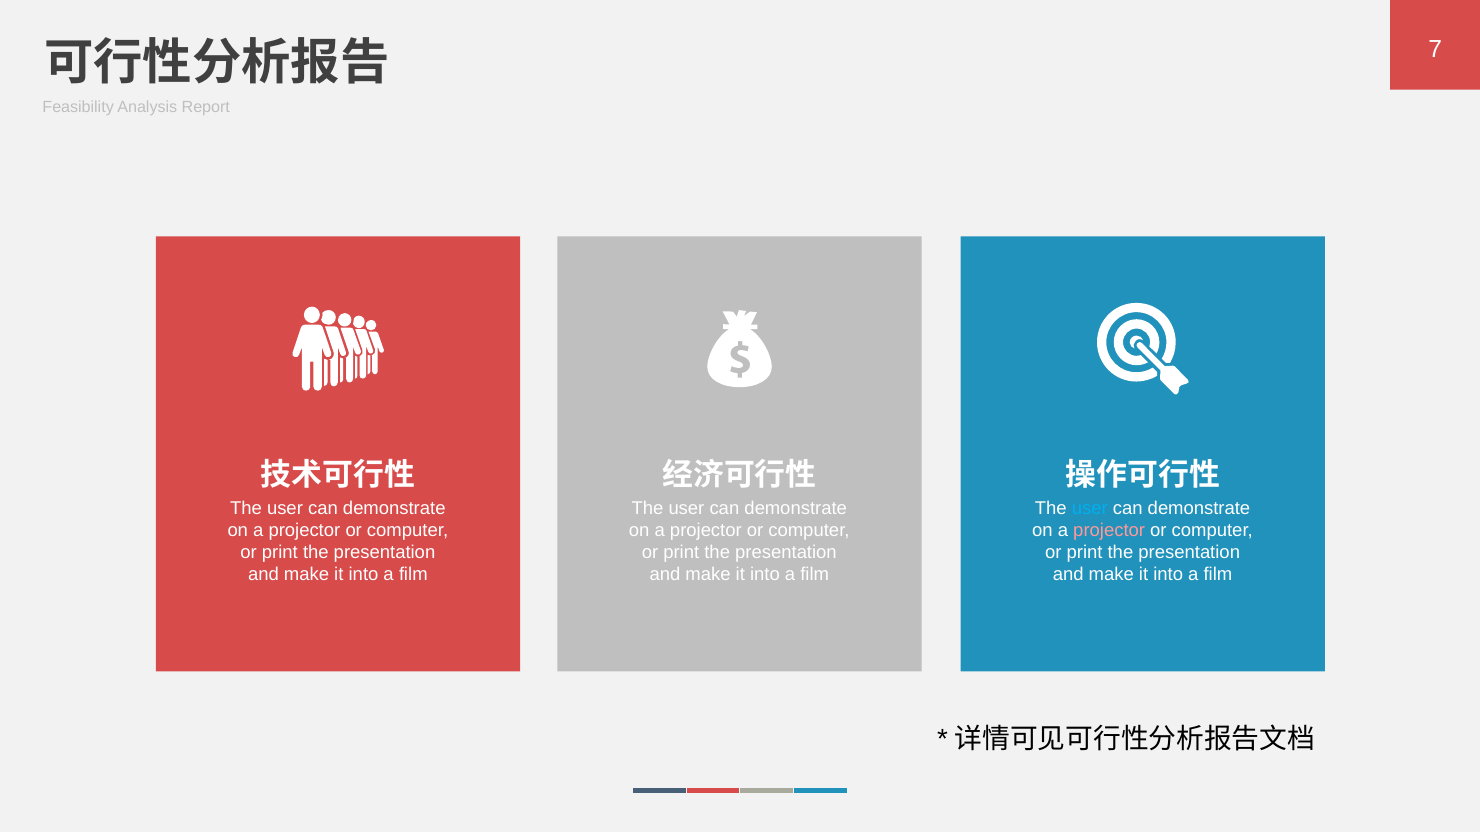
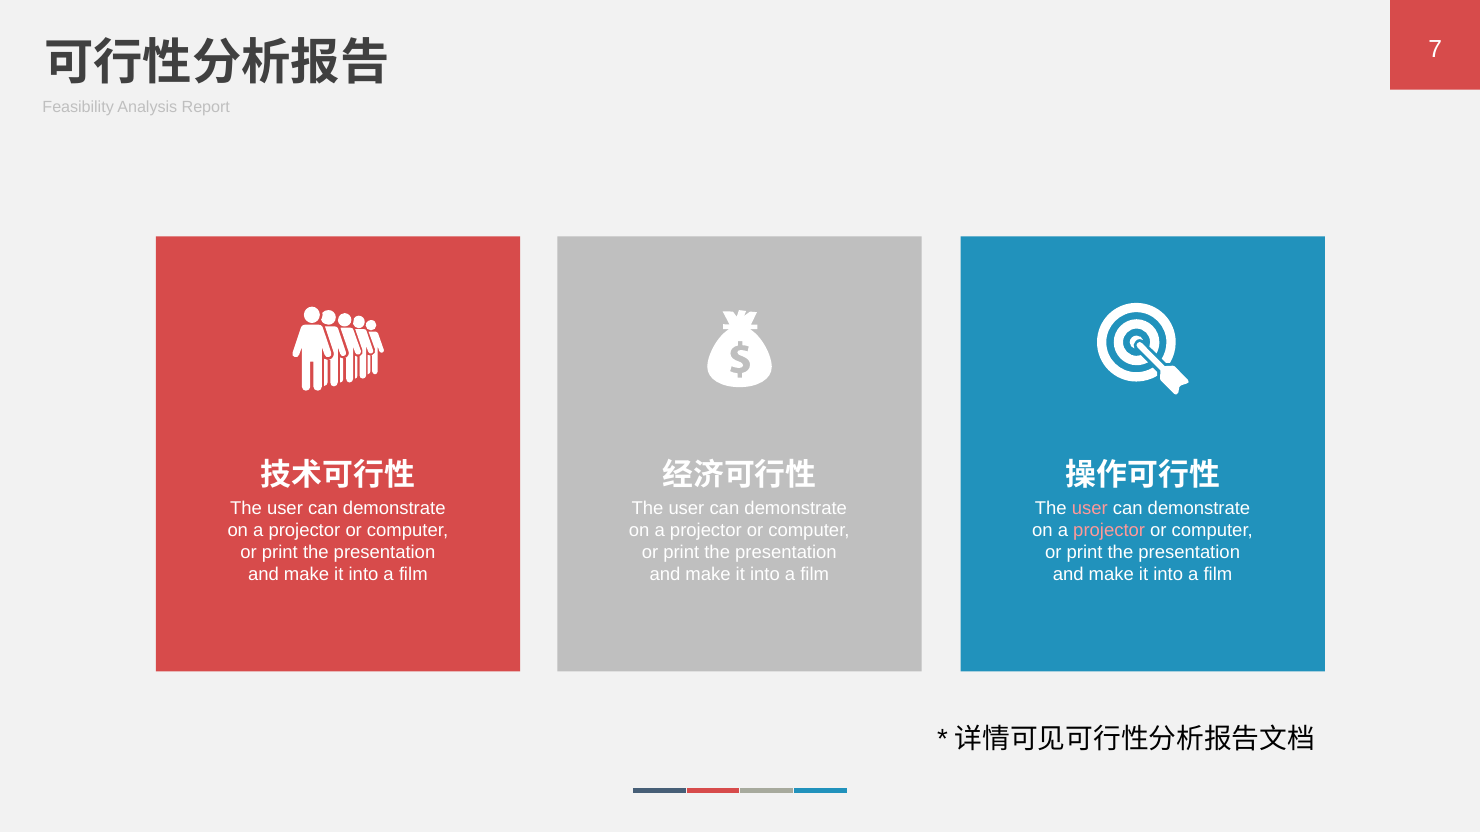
user colour: light blue -> pink (1090, 509)
